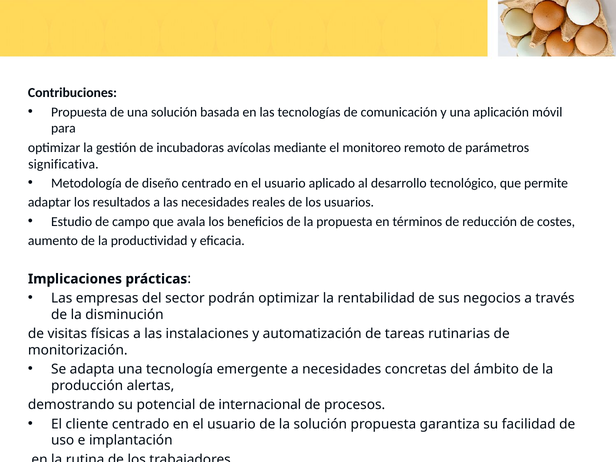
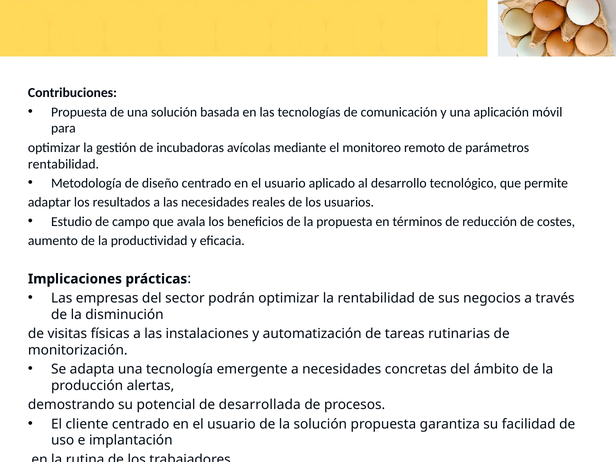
significativa: significativa -> rentabilidad (63, 164)
internacional: internacional -> desarrollada (260, 405)
